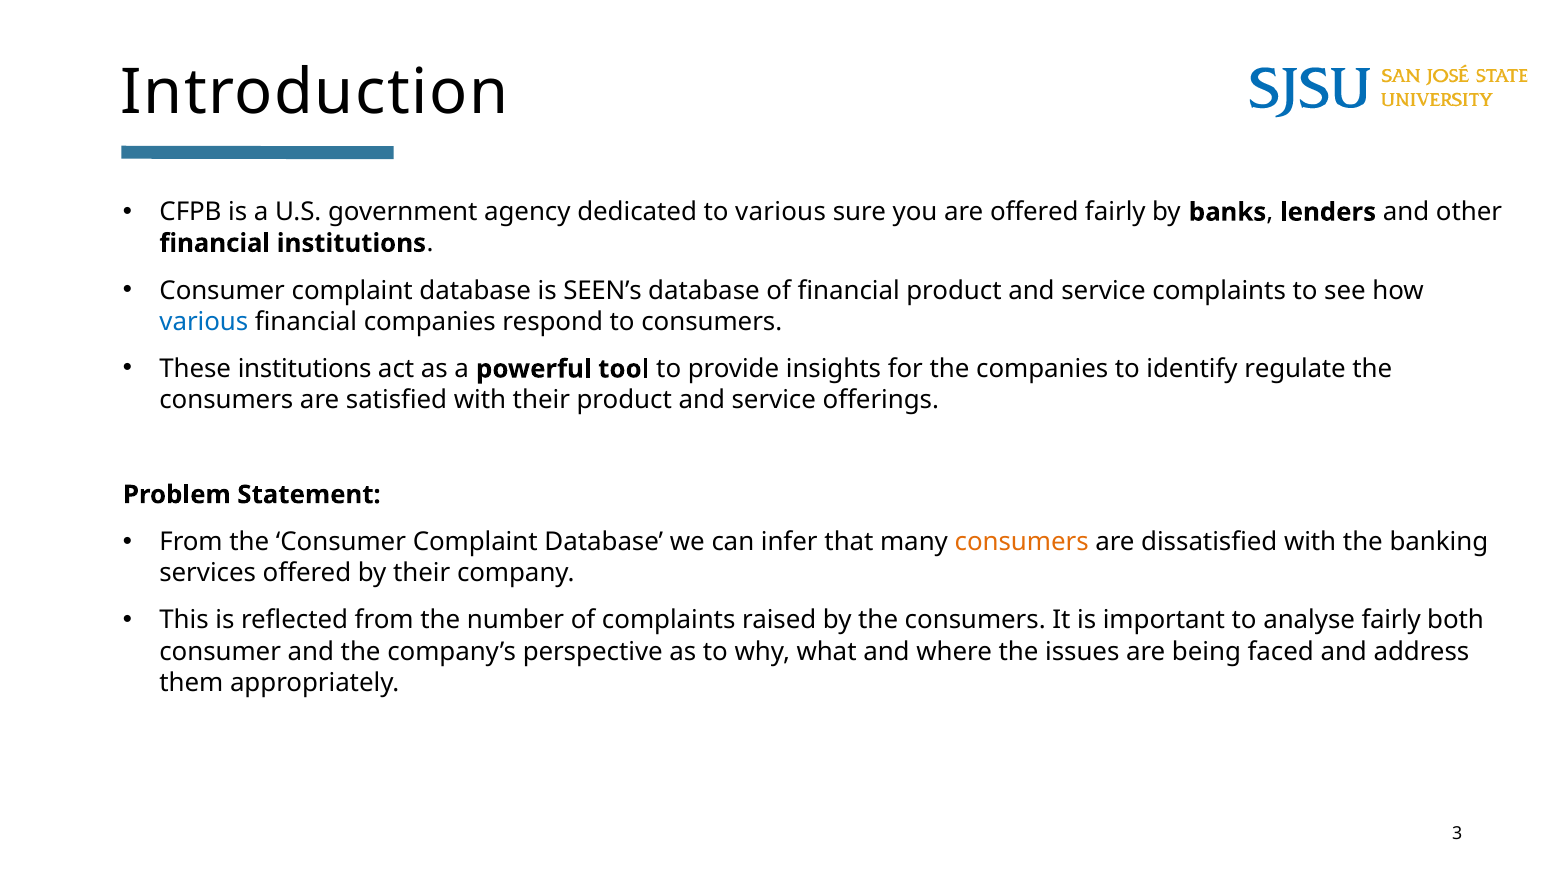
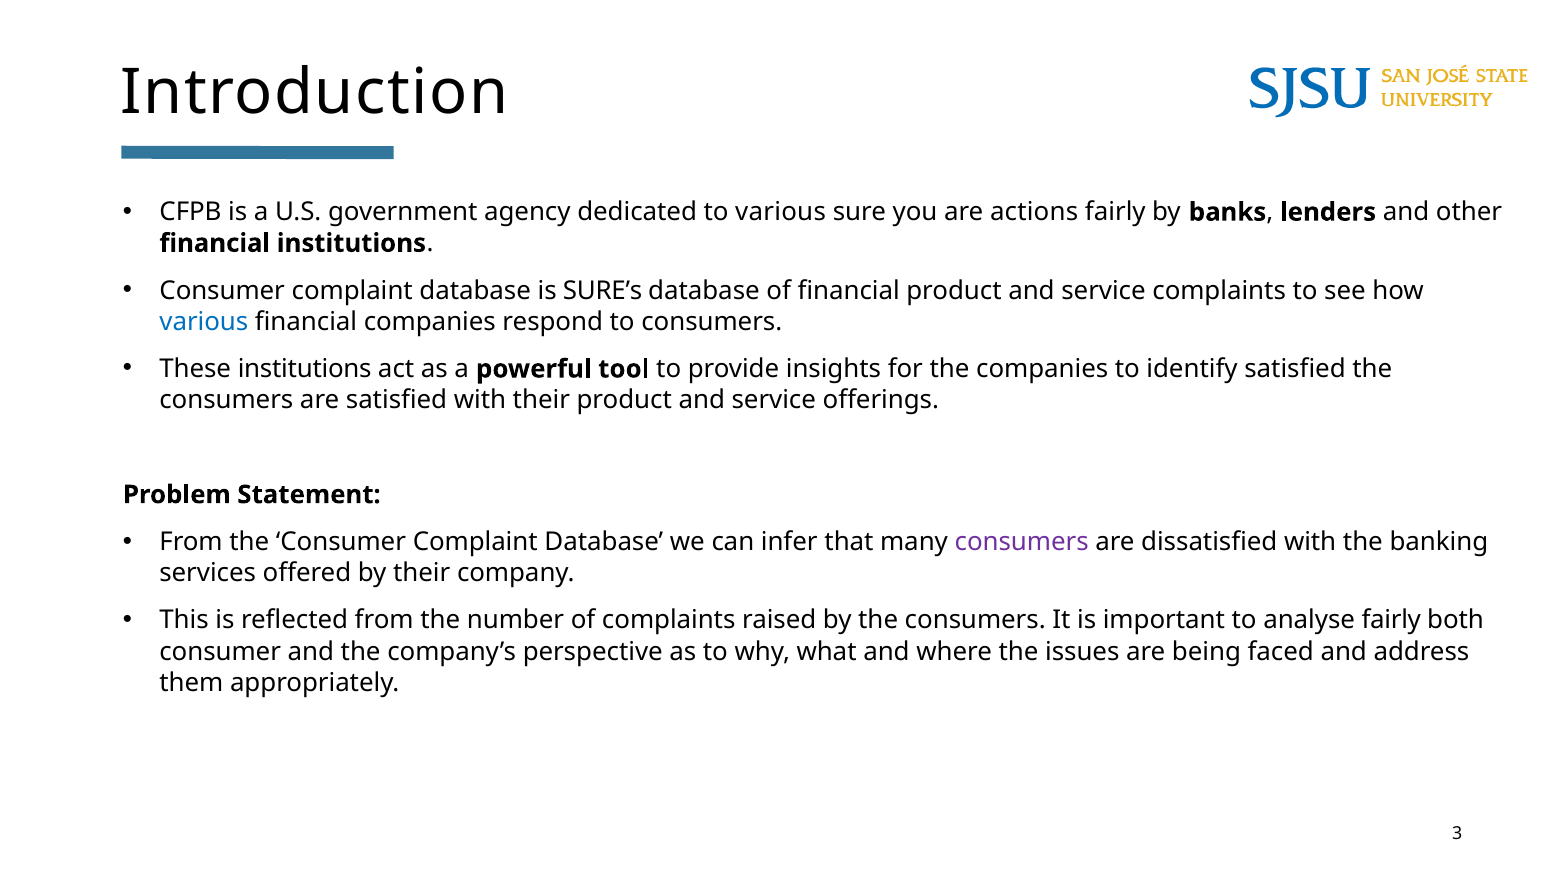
are offered: offered -> actions (1034, 212)
SEEN’s: SEEN’s -> SURE’s (603, 290)
identify regulate: regulate -> satisfied (1295, 369)
consumers colour: orange -> purple (1022, 542)
